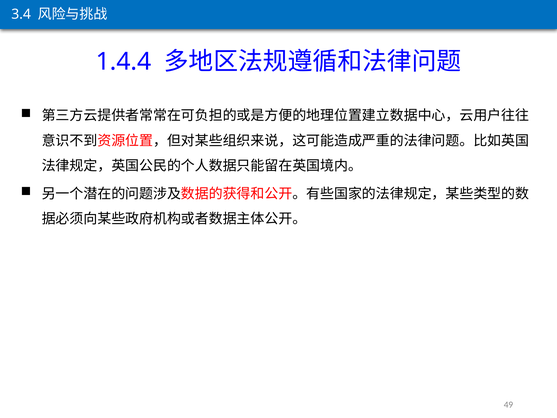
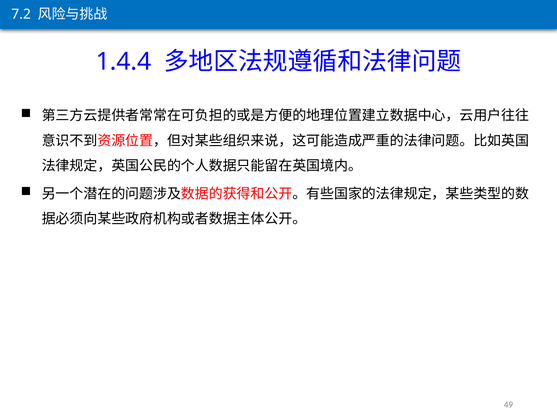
3.4: 3.4 -> 7.2 (21, 14)
